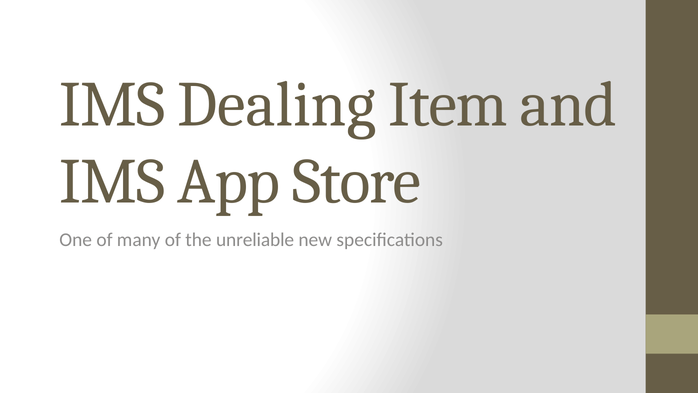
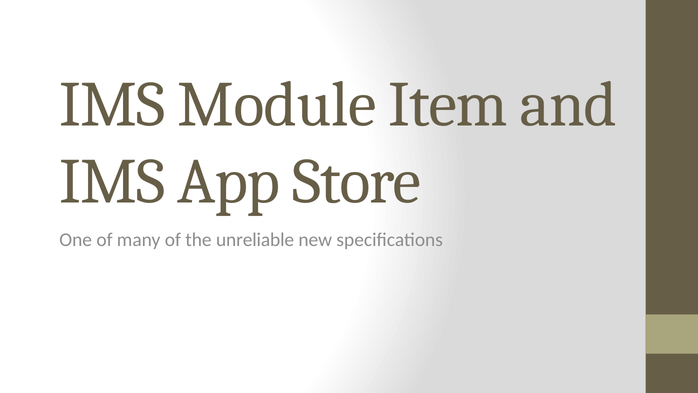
Dealing: Dealing -> Module (277, 105)
